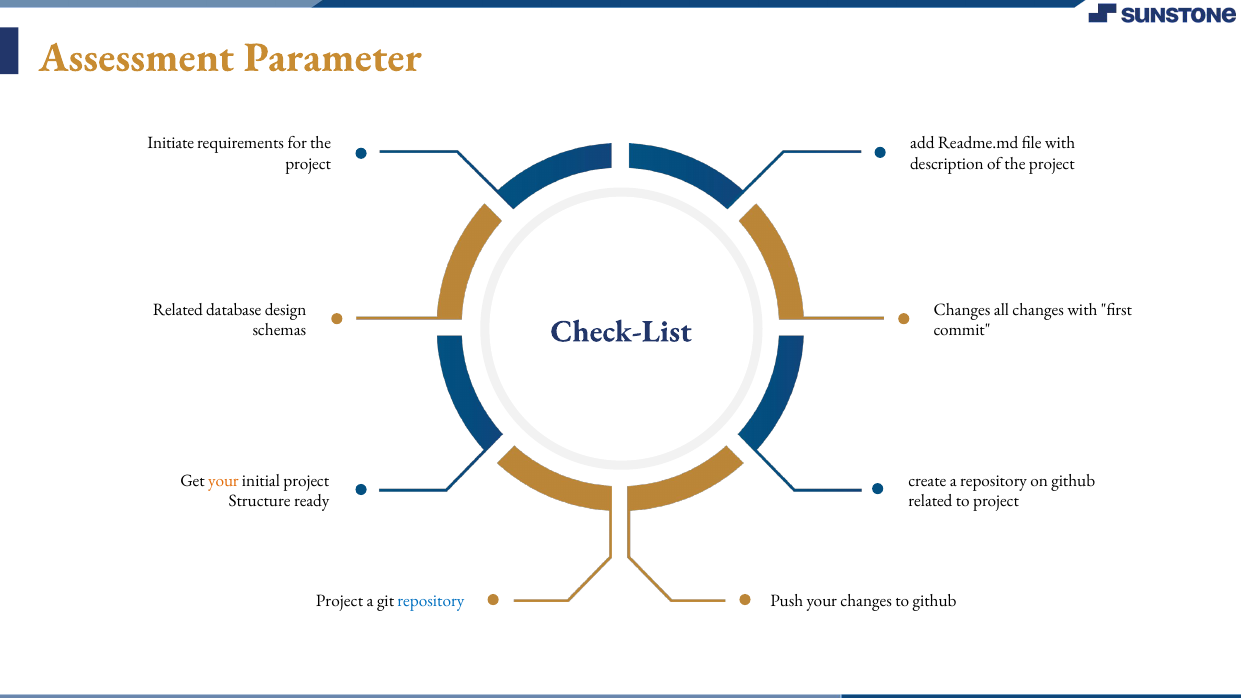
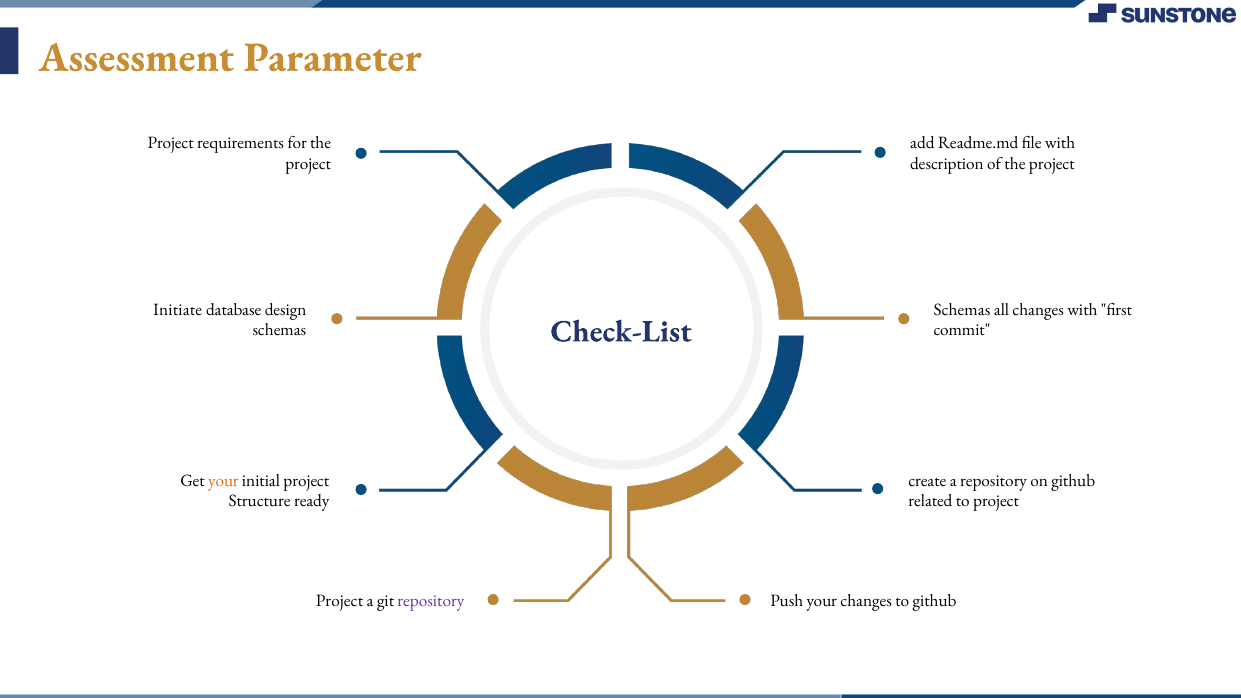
Initiate: Initiate -> Project (171, 143)
Related: Related -> Initiate (178, 310)
Changes: Changes -> Schemas (962, 310)
repository colour: blue -> purple (431, 601)
